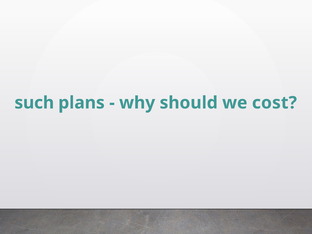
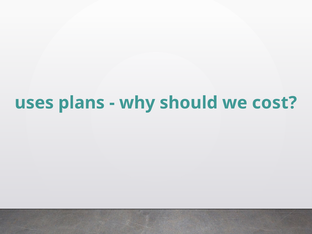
such: such -> uses (34, 103)
